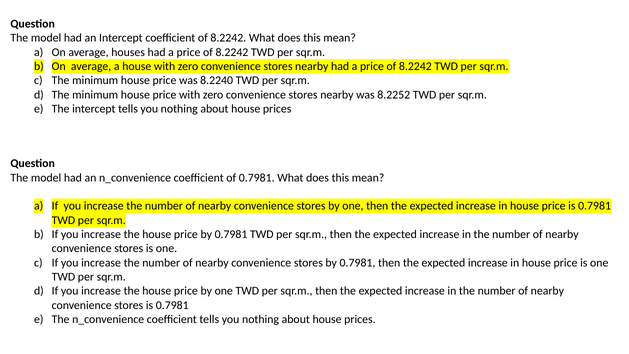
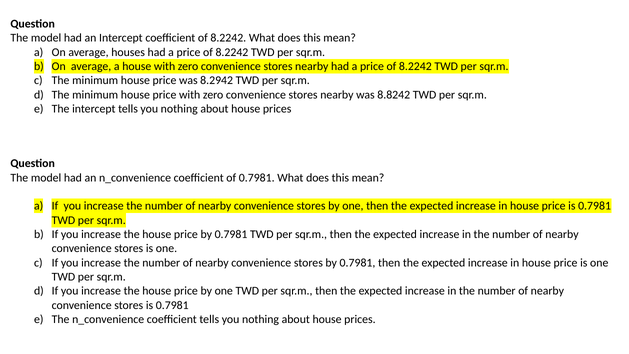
8.2240: 8.2240 -> 8.2942 (217, 81)
8.2252: 8.2252 -> 8.8242 (394, 95)
